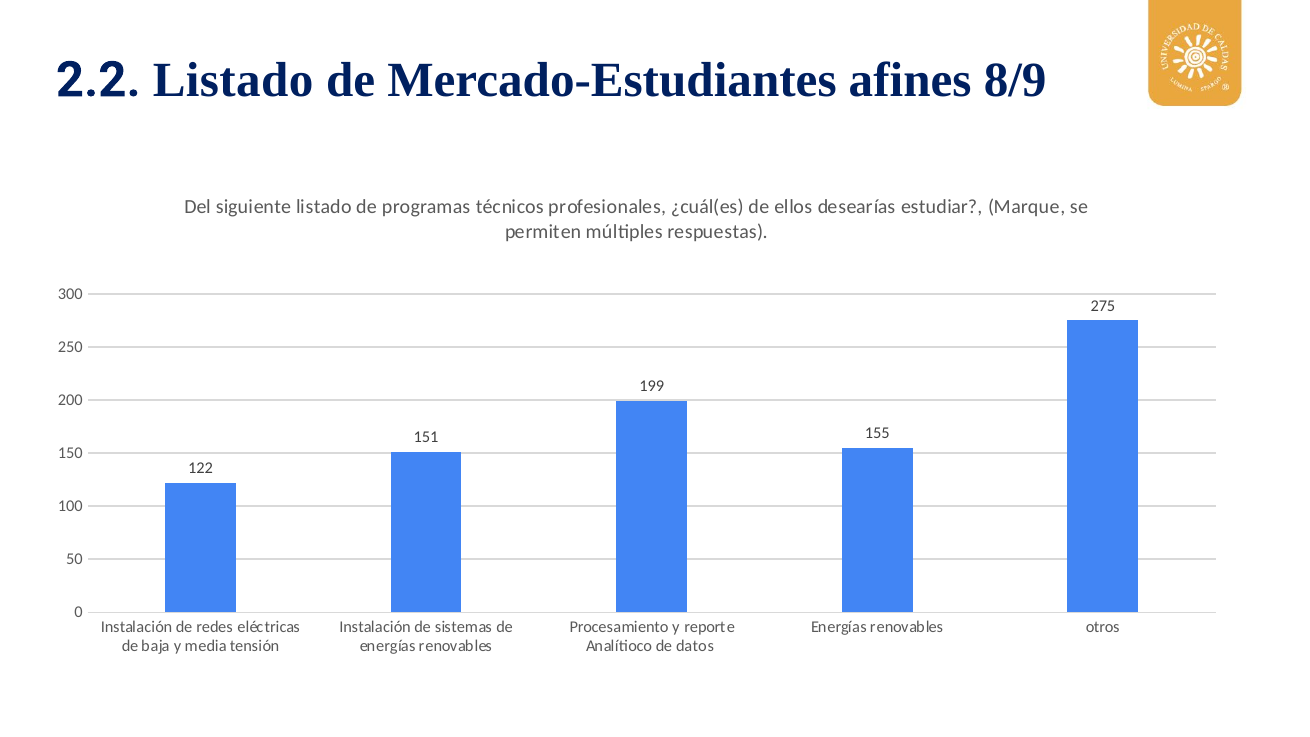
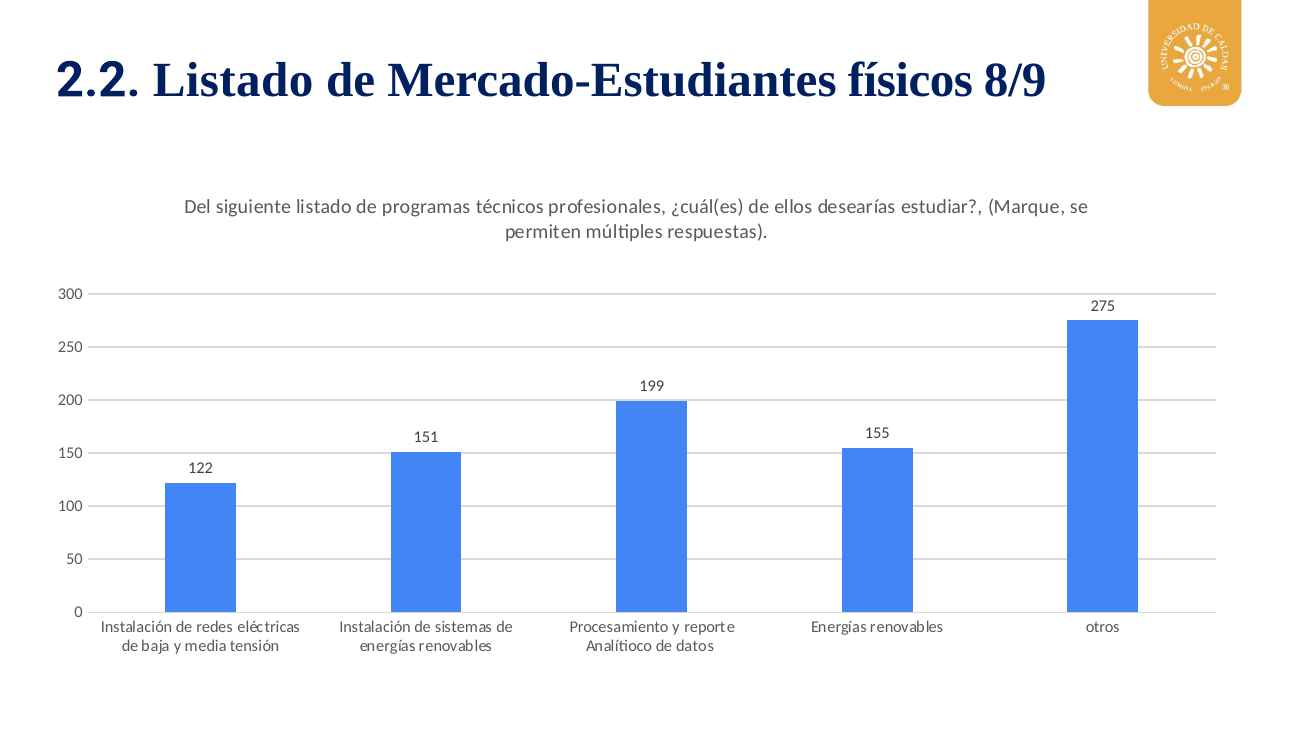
afines: afines -> físicos (910, 80)
